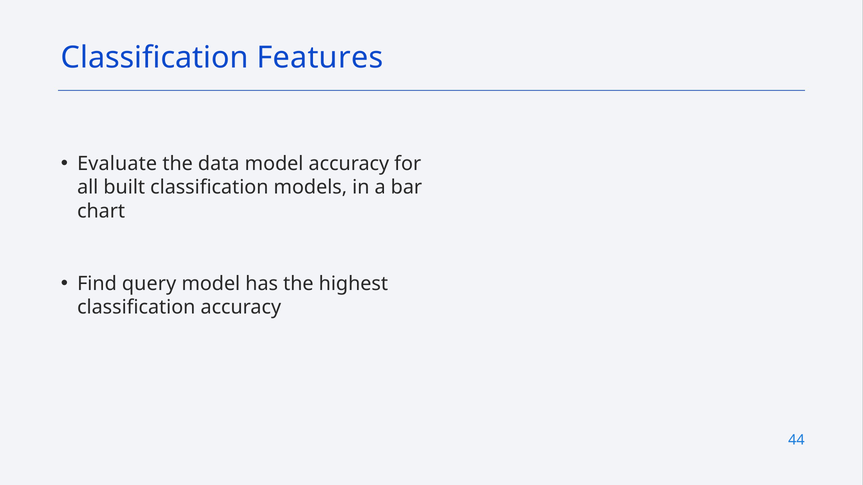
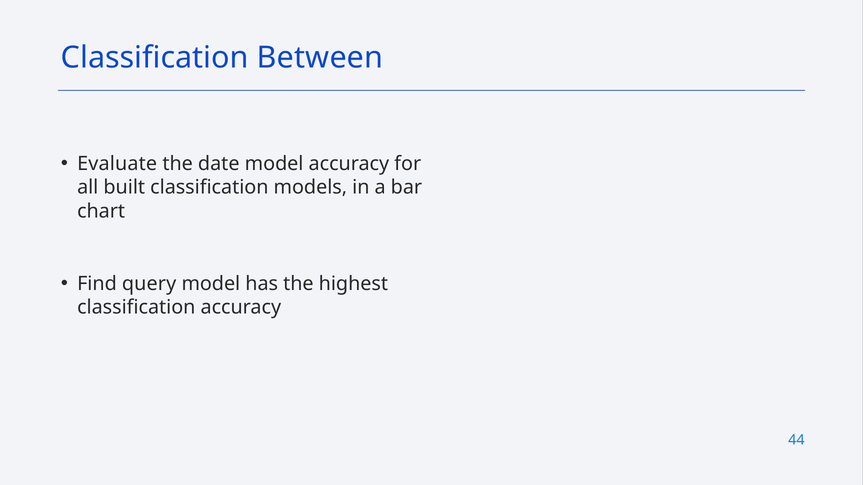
Features: Features -> Between (320, 58)
data: data -> date (219, 164)
